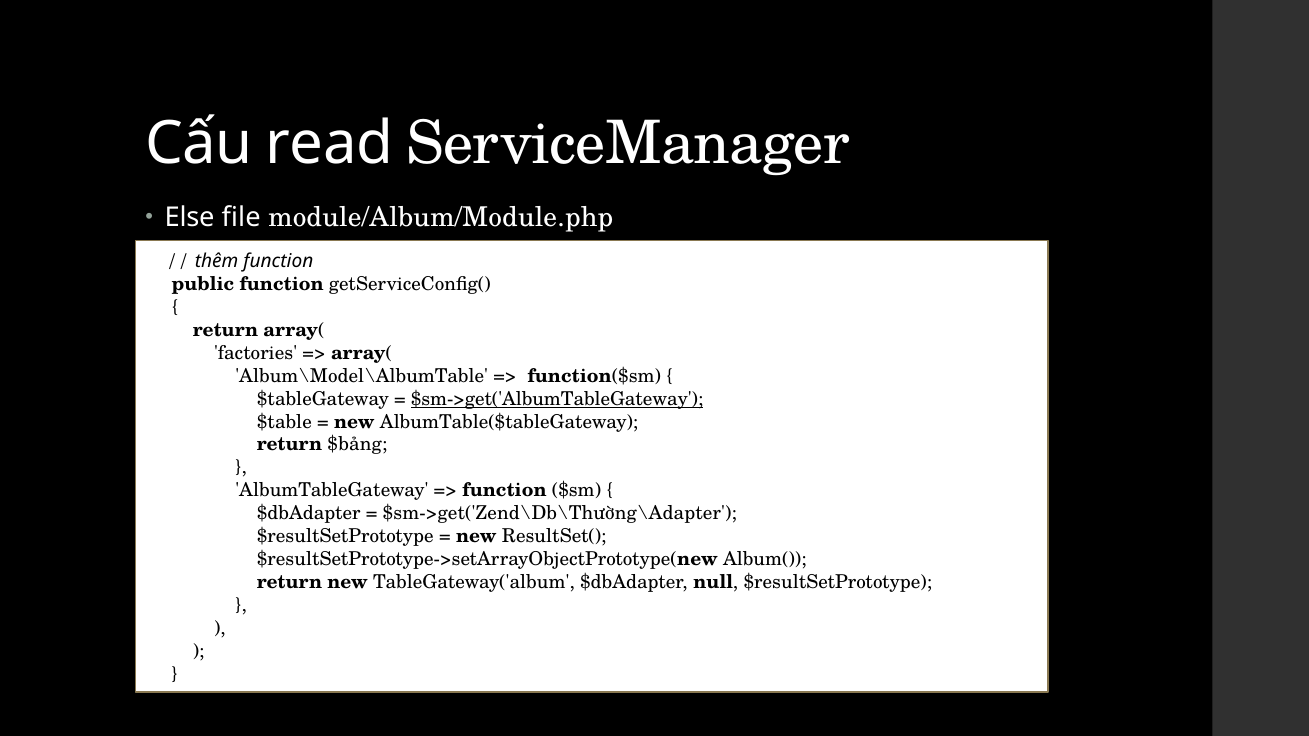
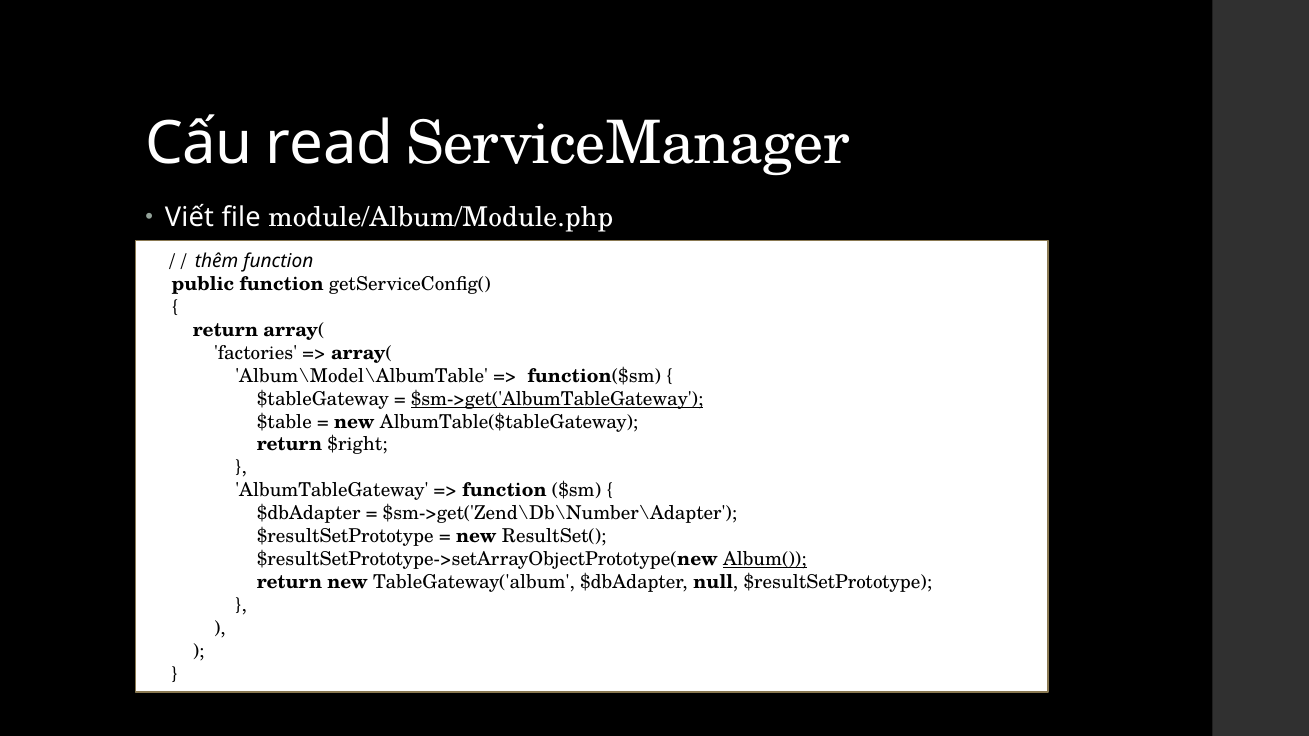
Else: Else -> Viết (189, 217)
$bảng: $bảng -> $right (358, 445)
$sm->get('Zend\Db\Thường\Adapter: $sm->get('Zend\Db\Thường\Adapter -> $sm->get('Zend\Db\Number\Adapter (560, 514)
Album( underline: none -> present (765, 559)
